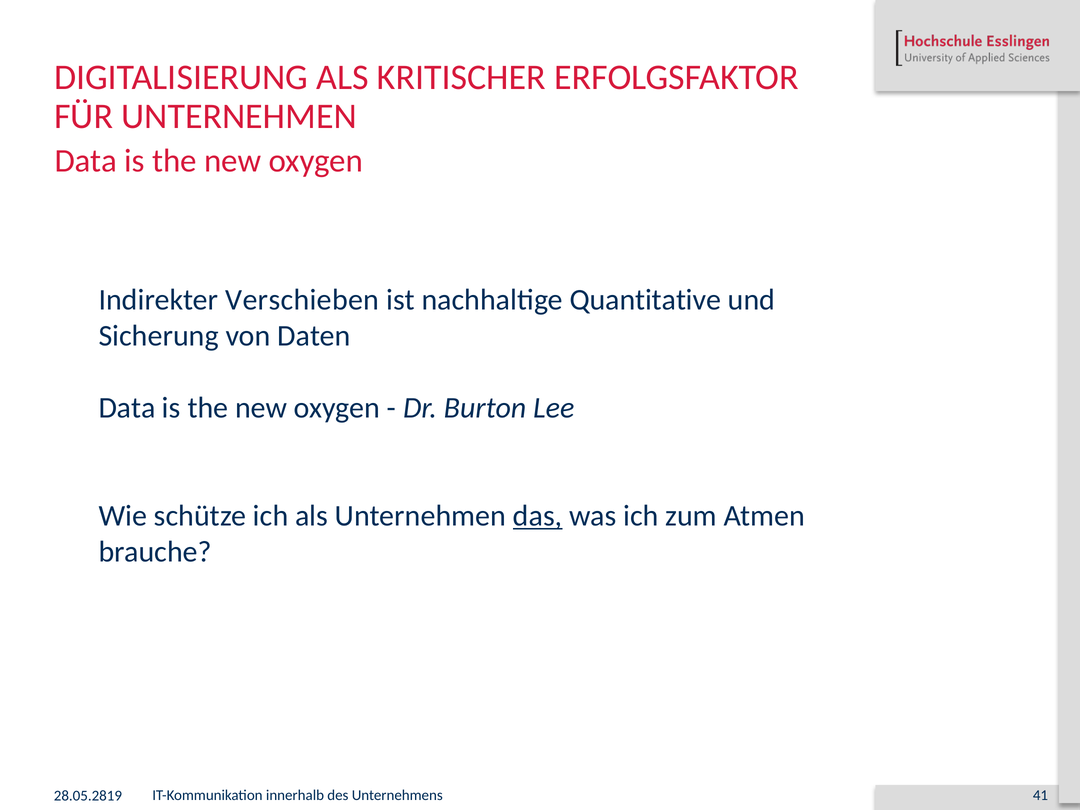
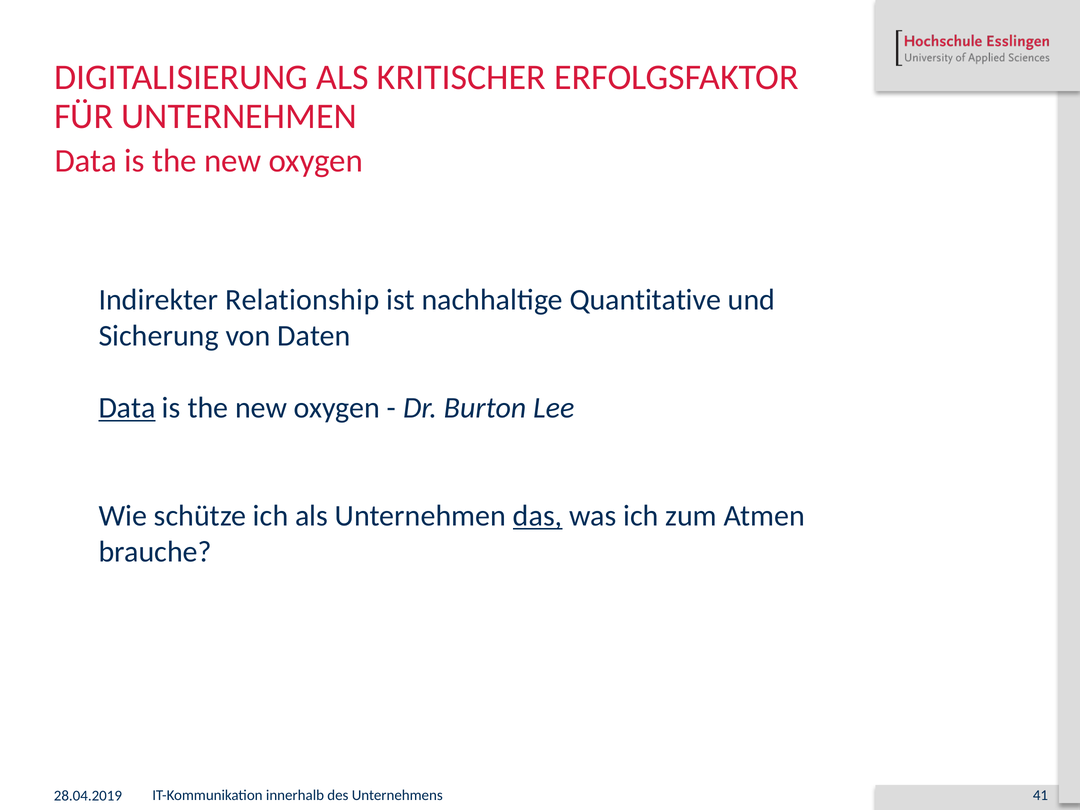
Verschieben: Verschieben -> Relationship (302, 300)
Data underline: none -> present (127, 408)
28.05.2819: 28.05.2819 -> 28.04.2019 (88, 796)
